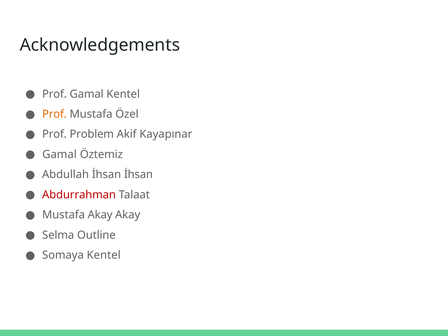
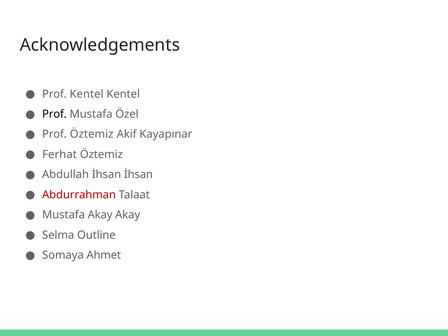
Prof Gamal: Gamal -> Kentel (87, 94)
Prof colour: orange -> black (54, 114)
Prof Problem: Problem -> Öztemiz (92, 134)
Gamal: Gamal -> Ferhat (60, 154)
Somaya Kentel: Kentel -> Ahmet (104, 255)
